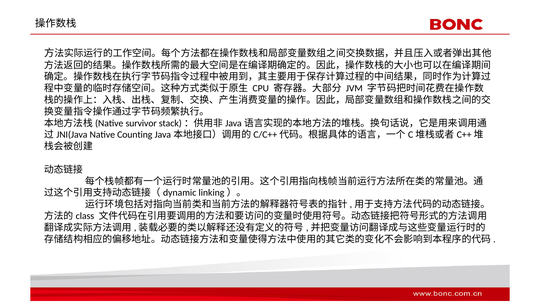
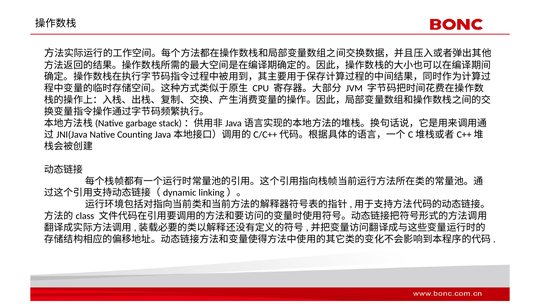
survivor: survivor -> garbage (141, 123)
